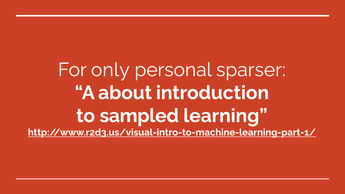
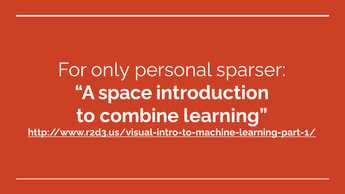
about: about -> space (125, 93)
sampled: sampled -> combine (139, 116)
